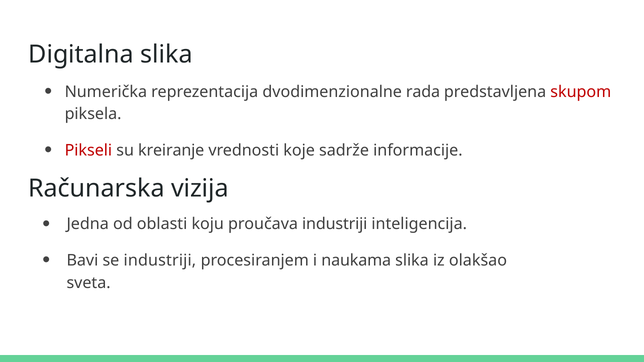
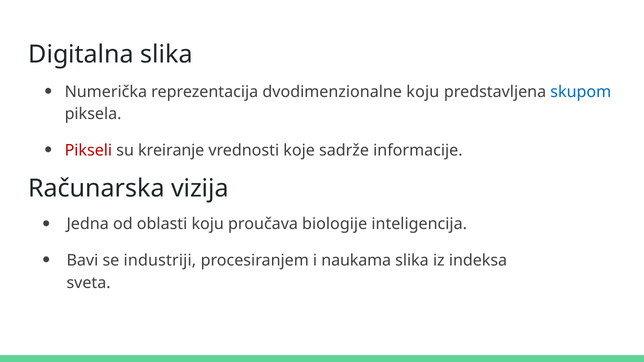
dvodimenzionalne rada: rada -> koju (423, 92)
skupom colour: red -> blue (581, 92)
proučava industriji: industriji -> biologije (335, 224)
olakšao: olakšao -> indeksa (478, 261)
